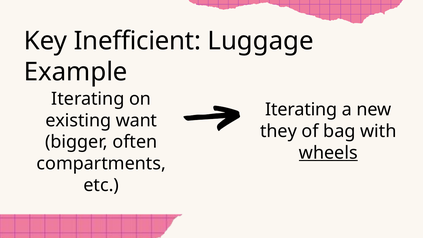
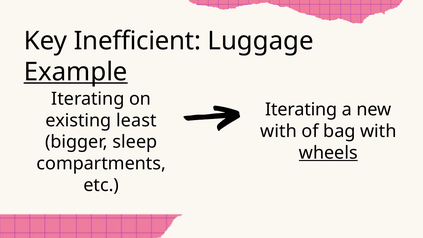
Example underline: none -> present (76, 72)
want: want -> least (136, 120)
they: they -> with (278, 131)
often: often -> sleep (135, 142)
